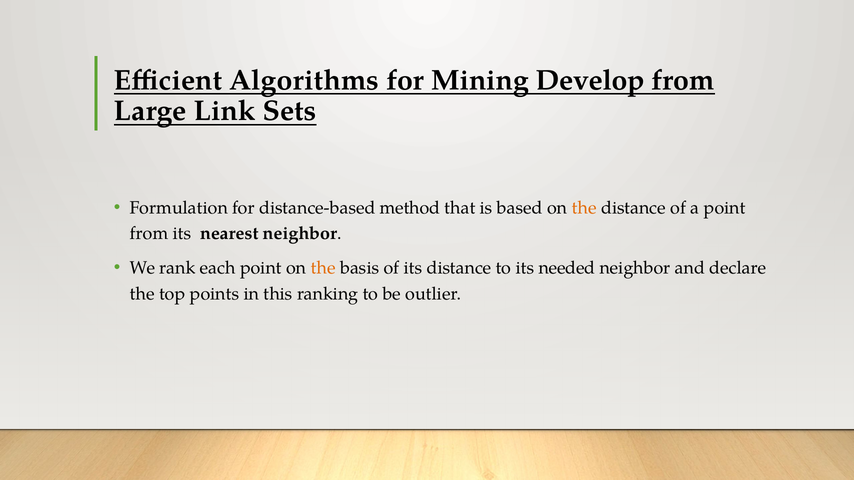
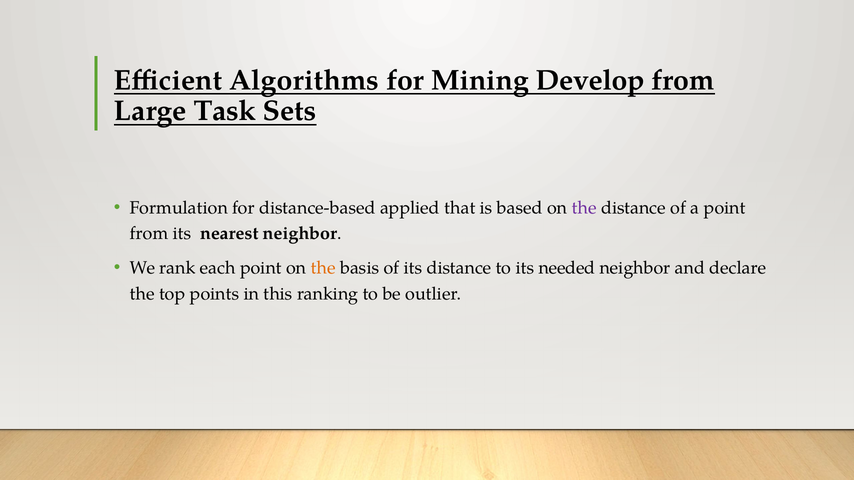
Link: Link -> Task (225, 111)
method: method -> applied (410, 208)
the colour: orange -> purple (584, 208)
